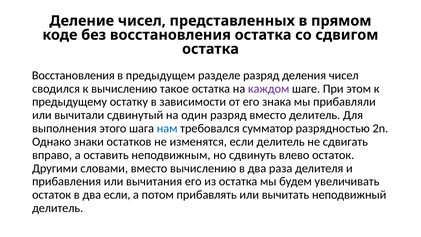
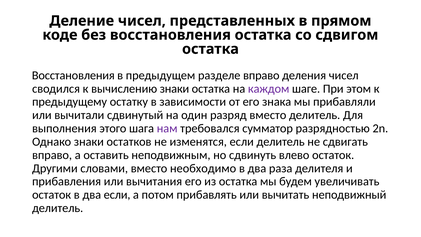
разделе разряд: разряд -> вправо (261, 75)
вычислению такое: такое -> знаки (174, 89)
нам colour: blue -> purple (167, 128)
вместо вычислению: вычислению -> необходимо (203, 168)
